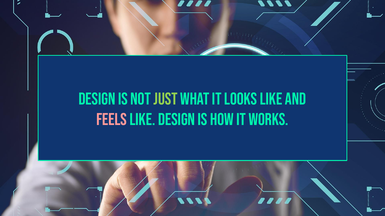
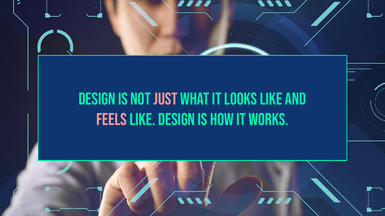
just colour: light green -> pink (165, 99)
